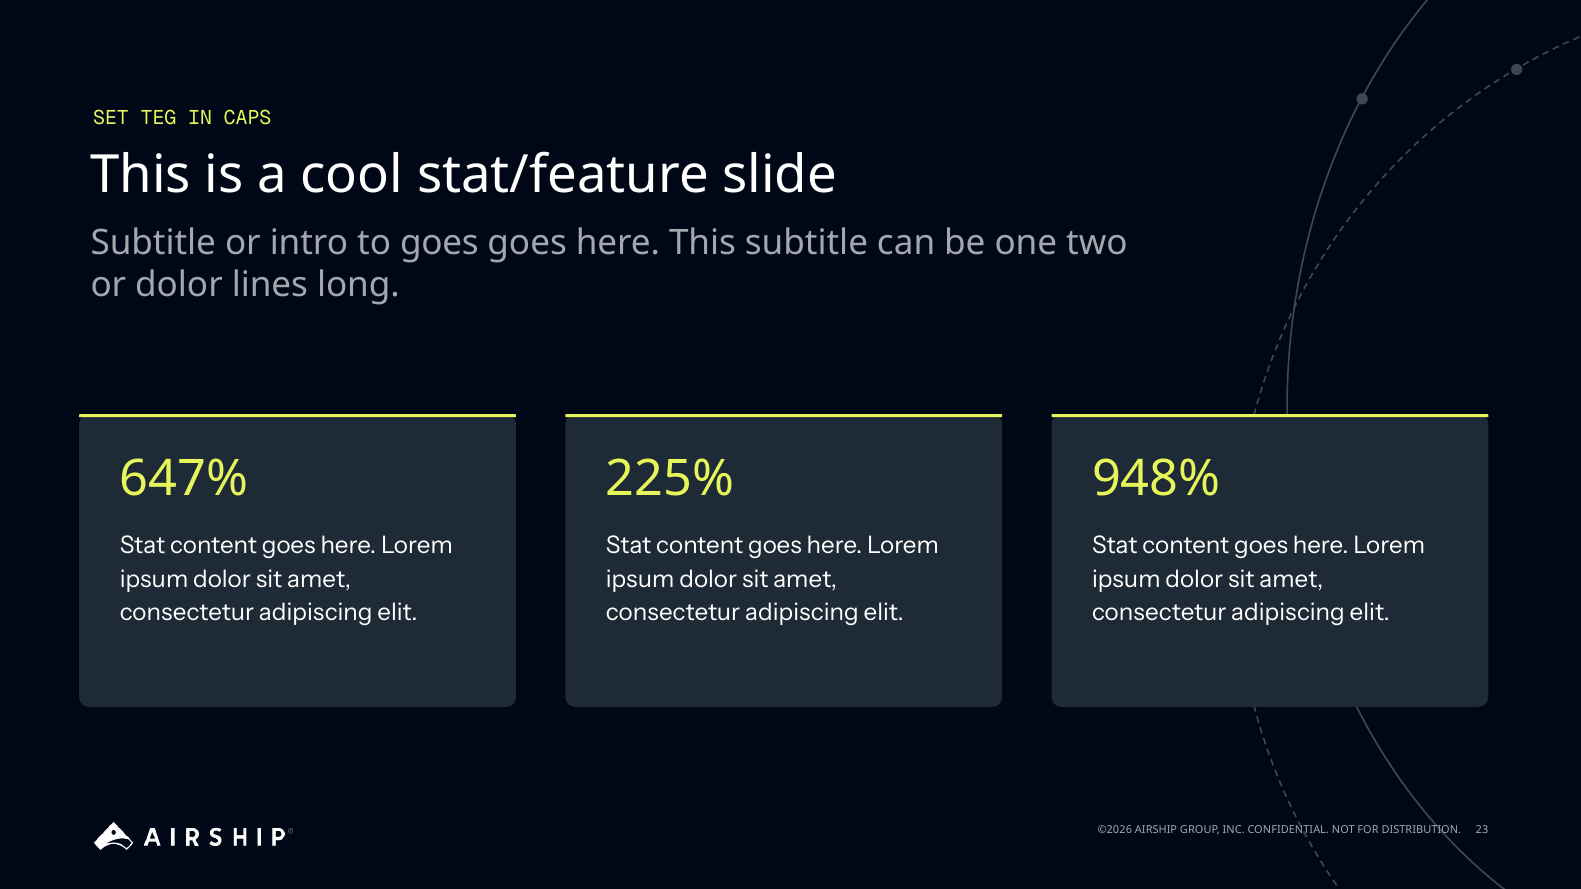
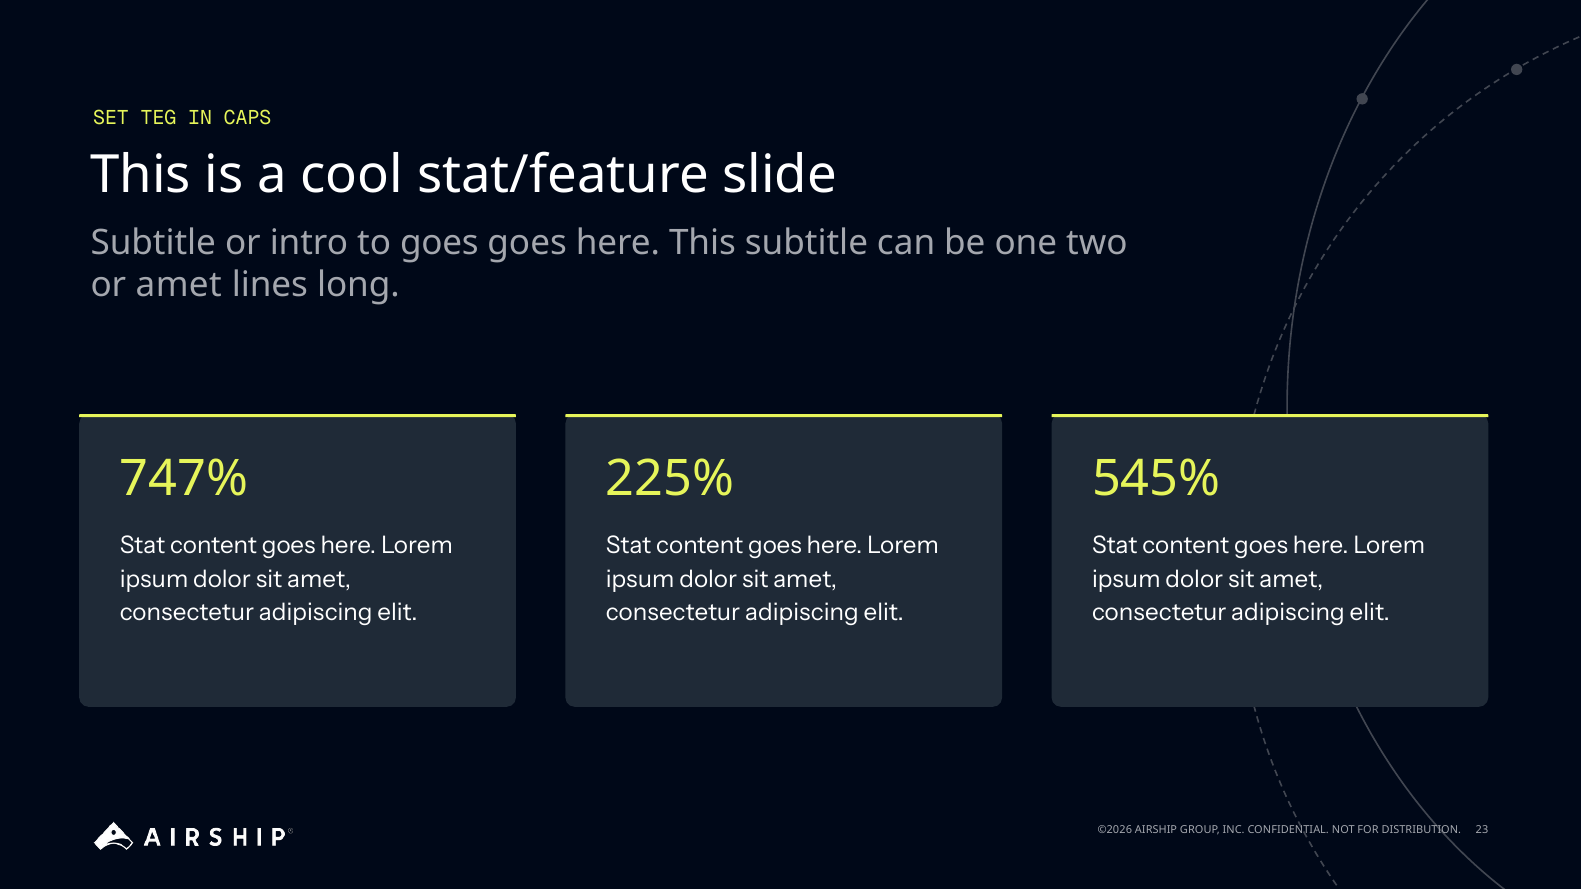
or dolor: dolor -> amet (179, 285)
647%: 647% -> 747% (184, 479)
948%: 948% -> 545% (1156, 479)
